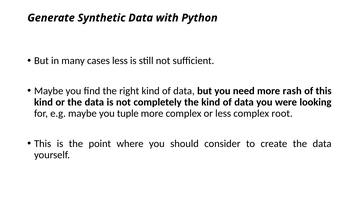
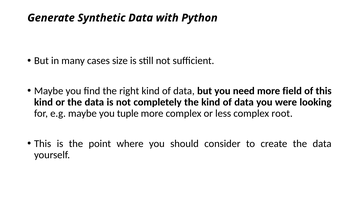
cases less: less -> size (120, 61)
rash: rash -> field (292, 91)
